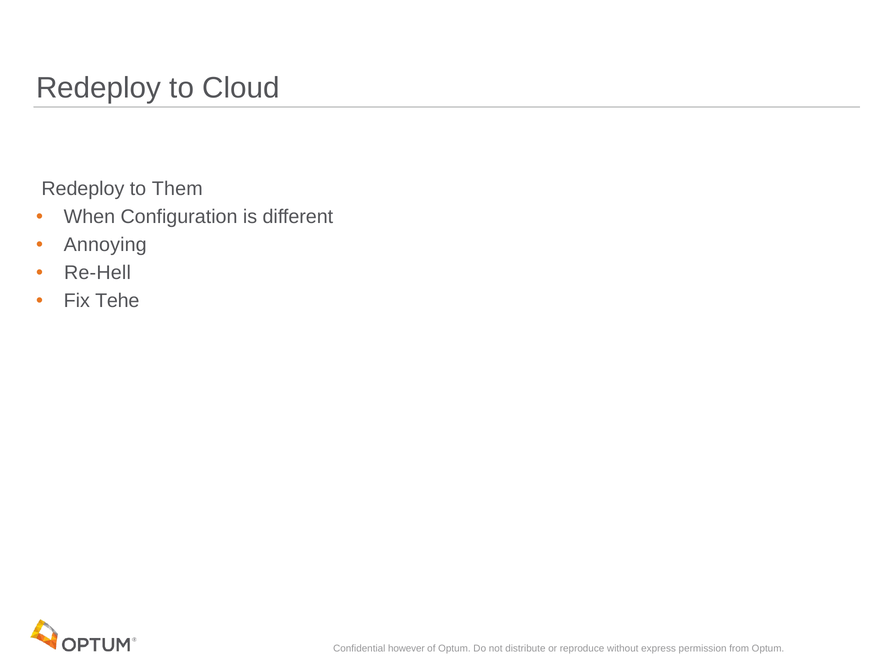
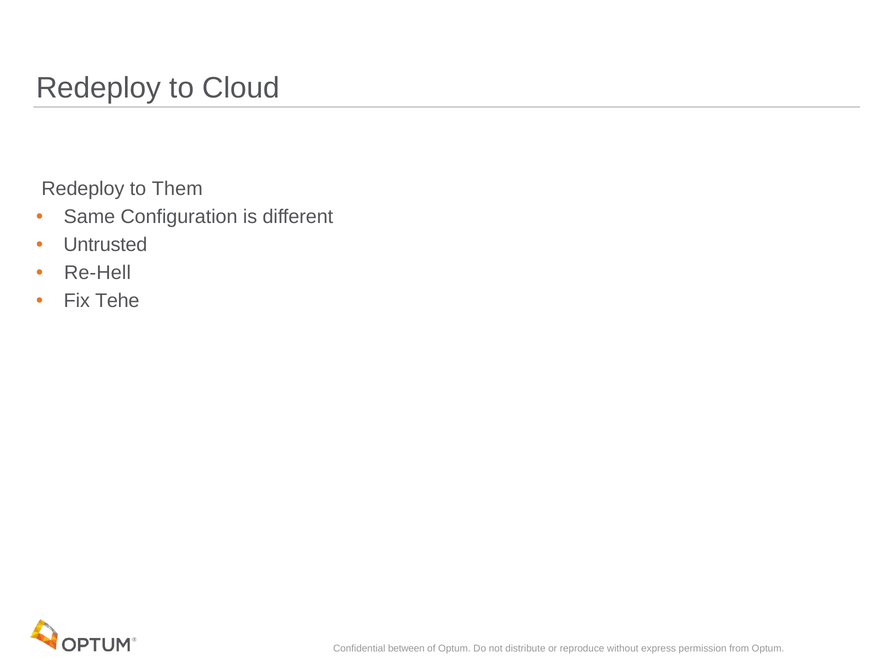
When: When -> Same (89, 217)
Annoying: Annoying -> Untrusted (105, 245)
however: however -> between (406, 648)
